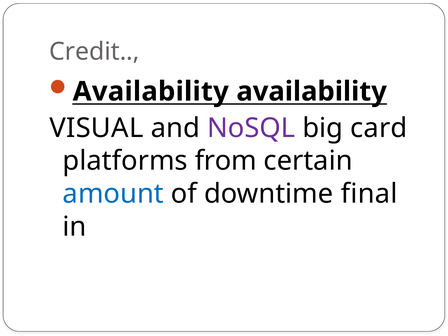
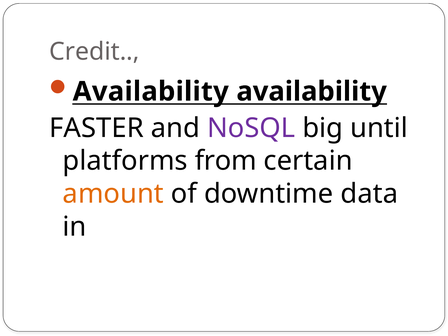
VISUAL: VISUAL -> FASTER (96, 128)
card: card -> until (379, 128)
amount colour: blue -> orange (113, 194)
final: final -> data (369, 194)
